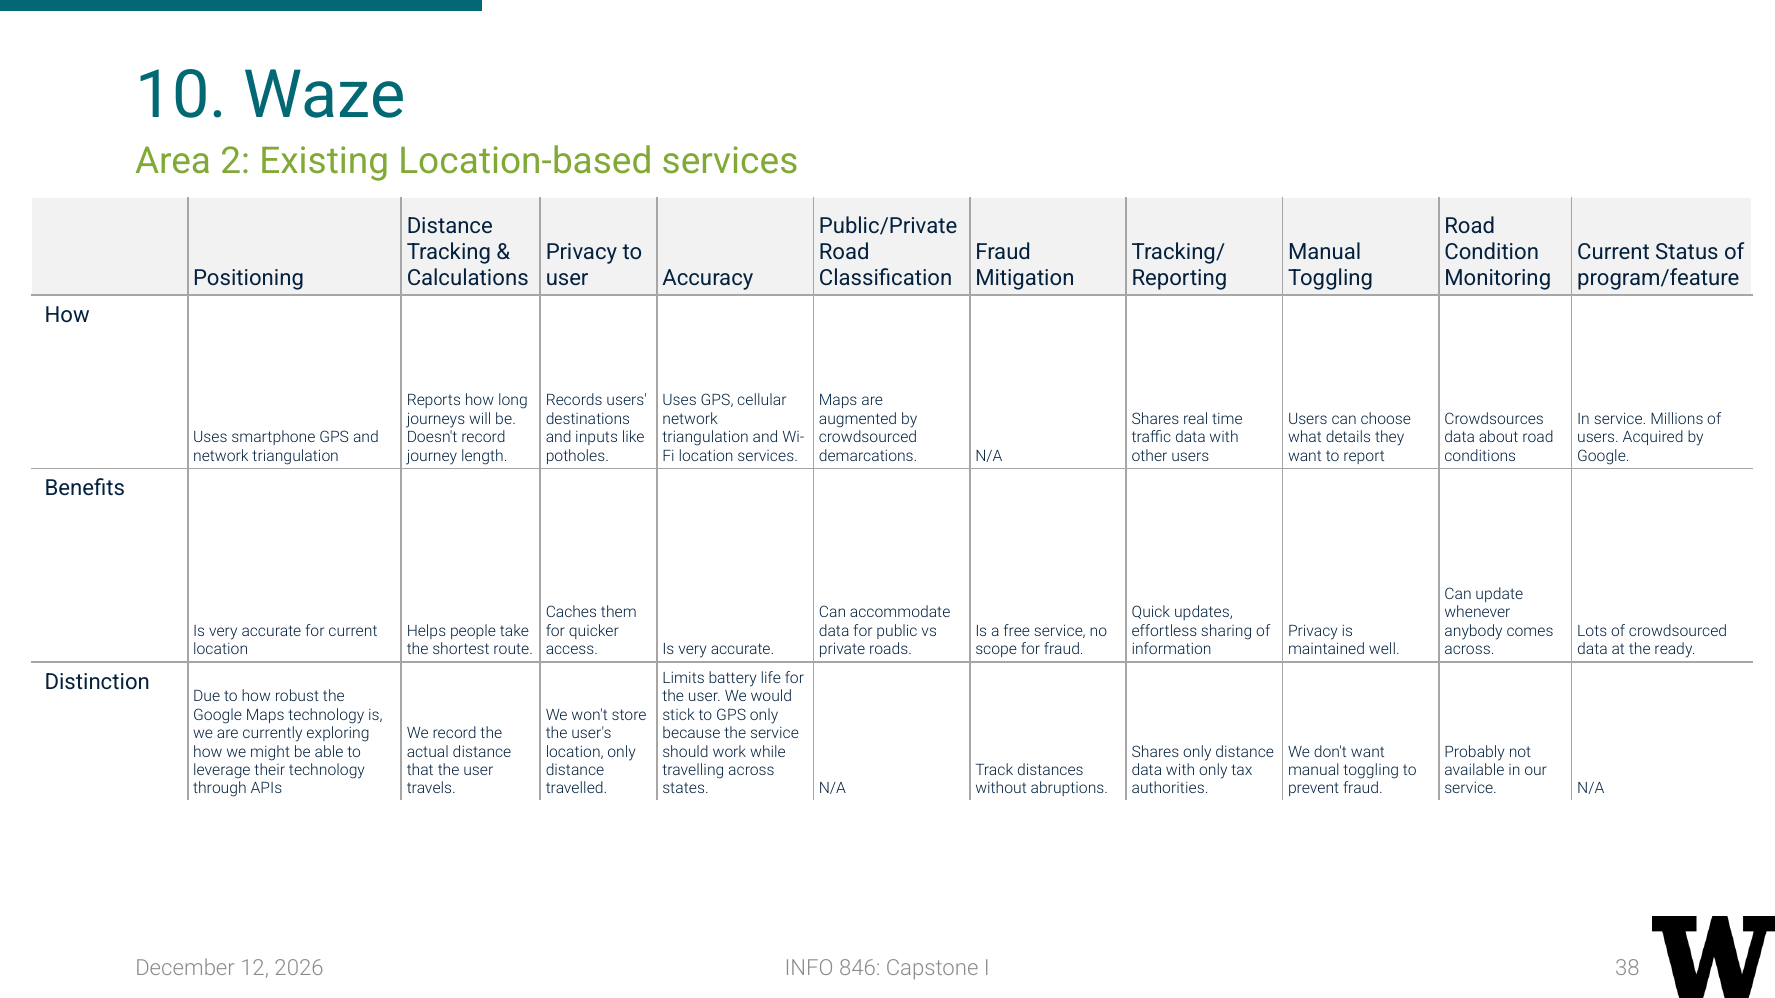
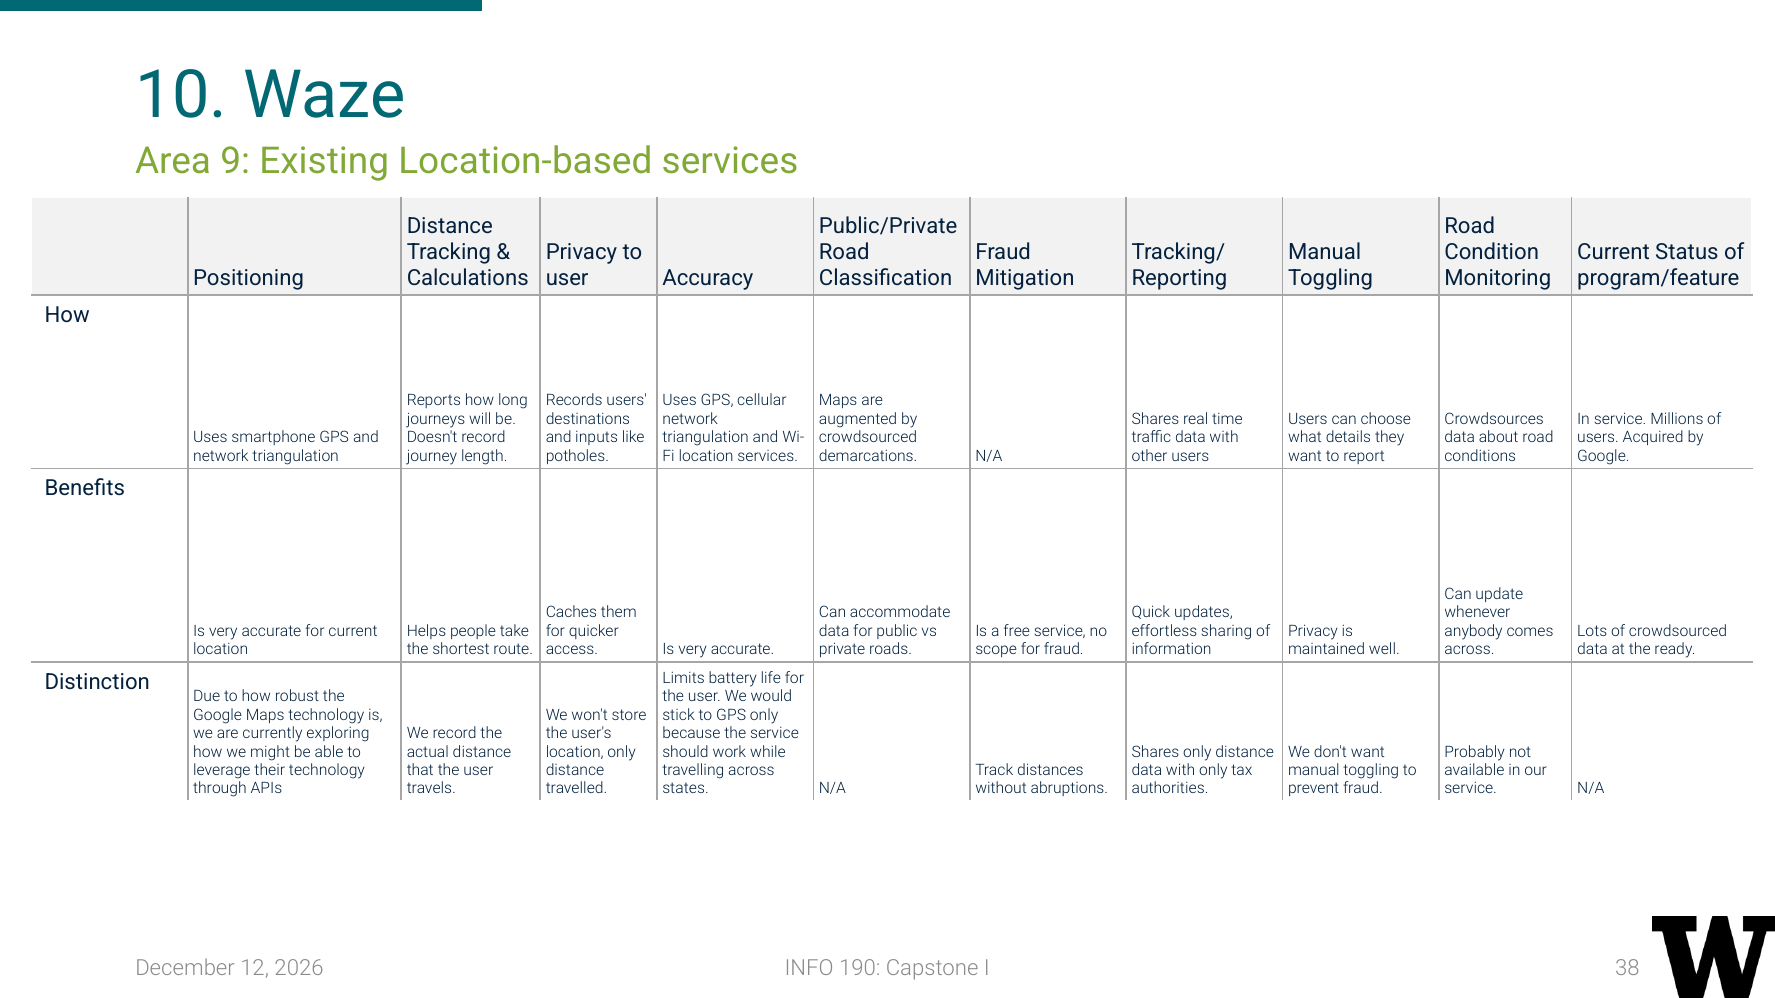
2: 2 -> 9 (235, 161)
846: 846 -> 190 (860, 969)
